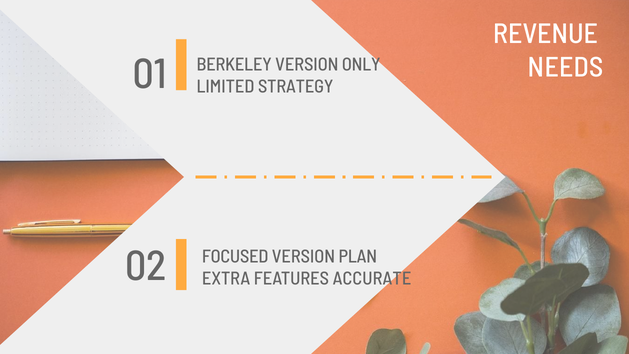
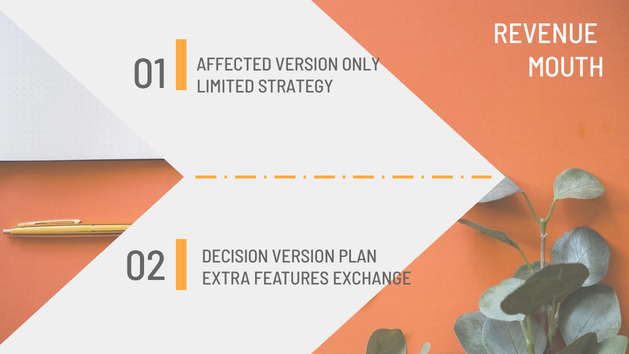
NEEDS: NEEDS -> MOUTH (566, 68)
BERKELEY: BERKELEY -> AFFECTED (234, 65)
FOCUSED: FOCUSED -> DECISION (235, 257)
ACCURATE: ACCURATE -> EXCHANGE (372, 279)
